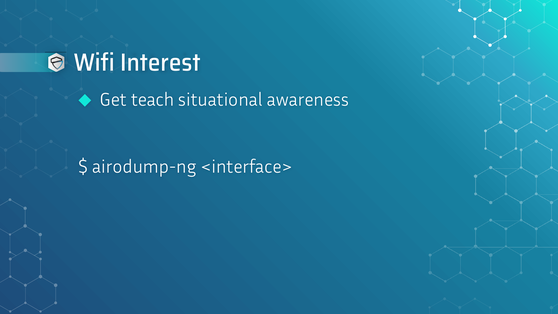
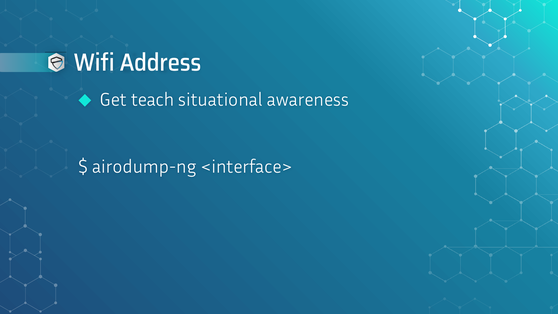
Interest: Interest -> Address (161, 63)
